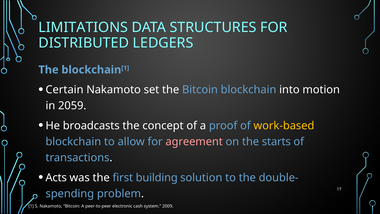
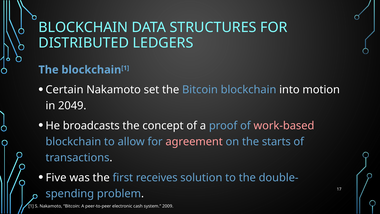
LIMITATIONS: LIMITATIONS -> BLOCKCHAIN (83, 27)
2059: 2059 -> 2049 (72, 106)
work-based colour: yellow -> pink (284, 126)
Acts: Acts -> Five (56, 177)
building: building -> receives (157, 177)
